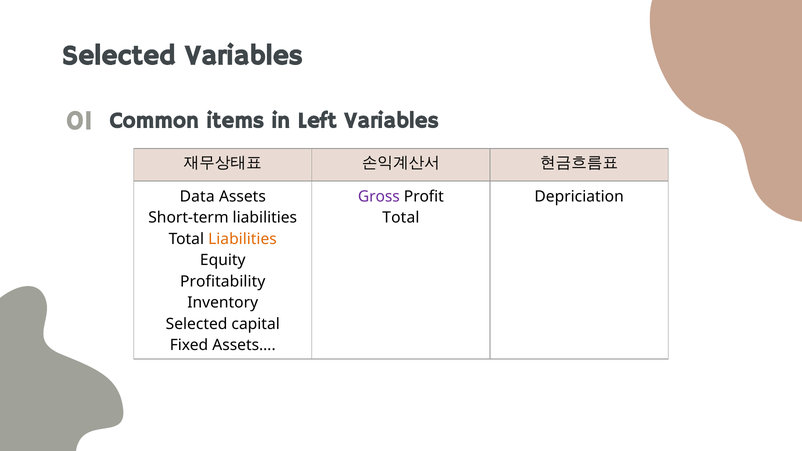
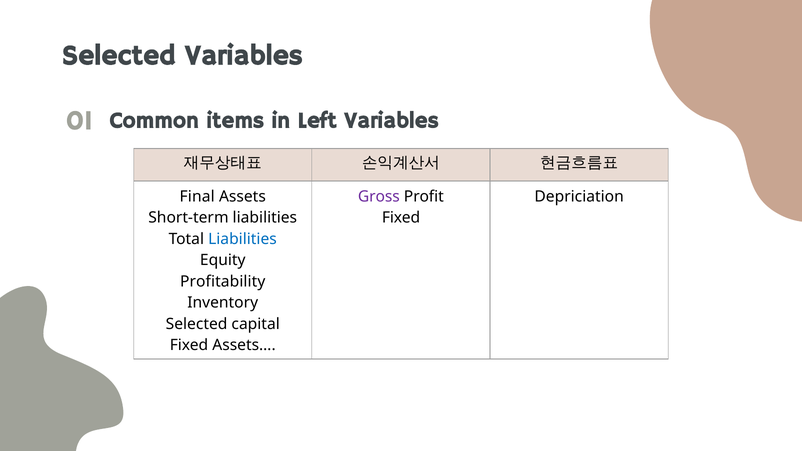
Data: Data -> Final (197, 197)
Total: Total -> Fixed (401, 218)
Liabilities colour: orange -> blue (242, 239)
